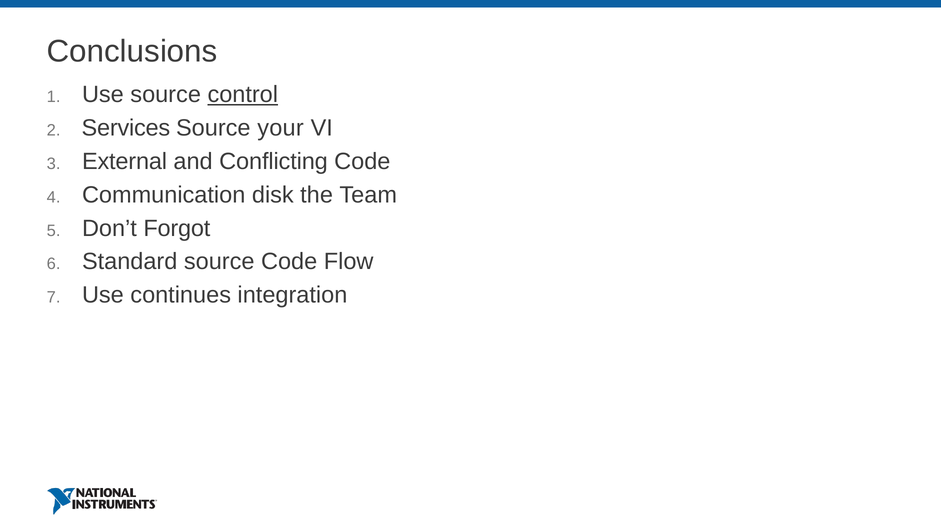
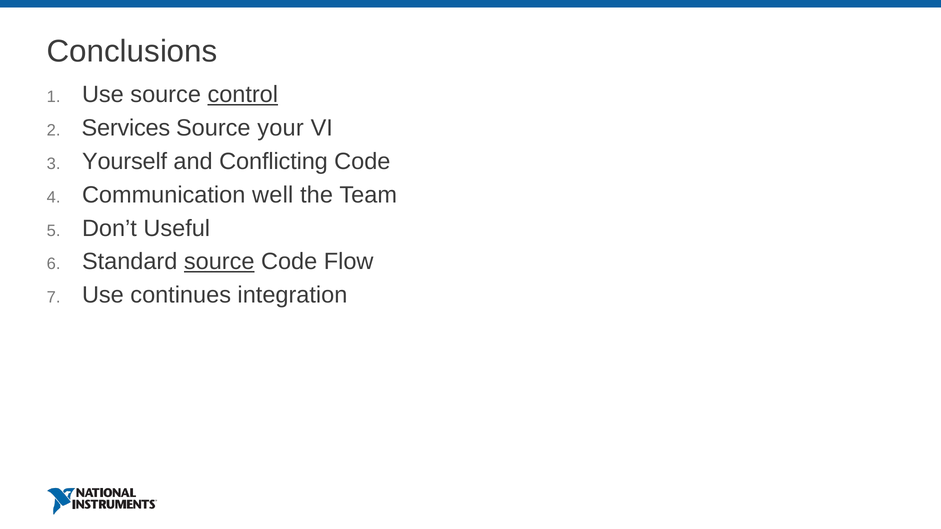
External: External -> Yourself (125, 161)
disk: disk -> well (273, 195)
Forgot: Forgot -> Useful (177, 228)
source underline: none -> present (219, 262)
